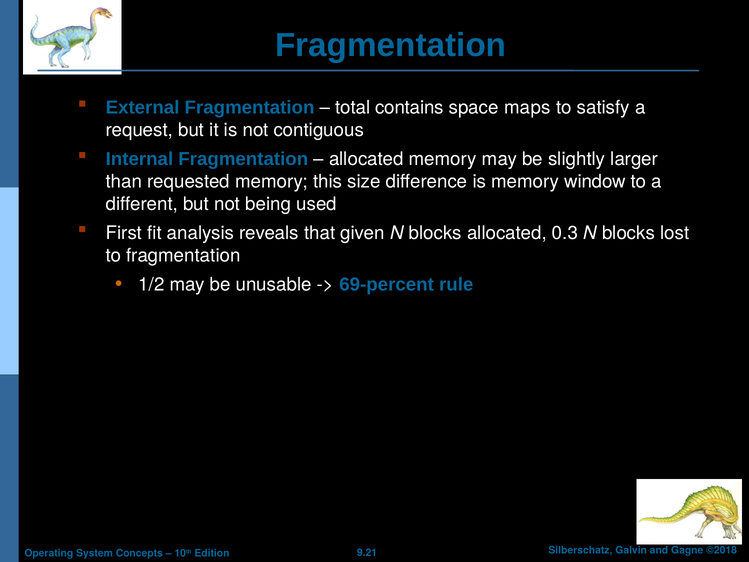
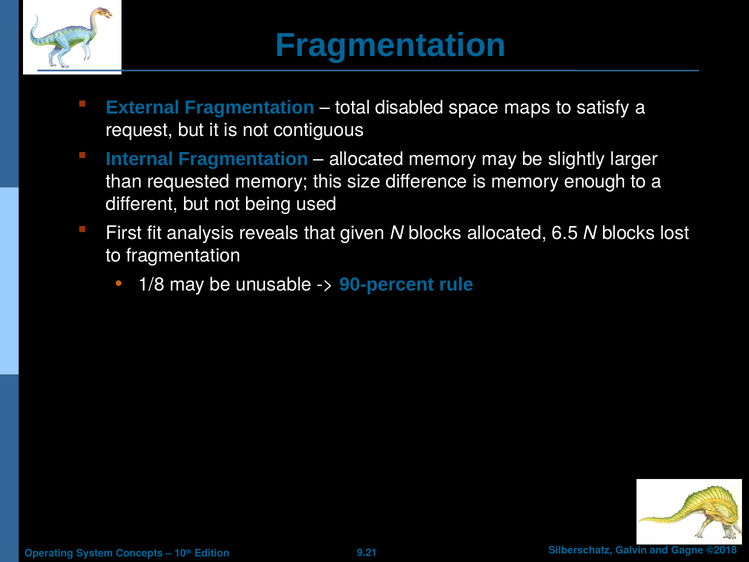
contains: contains -> disabled (410, 108)
window: window -> enough (595, 182)
0.3: 0.3 -> 6.5 (565, 233)
1/2: 1/2 -> 1/8 (151, 285)
69-percent: 69-percent -> 90-percent (387, 285)
